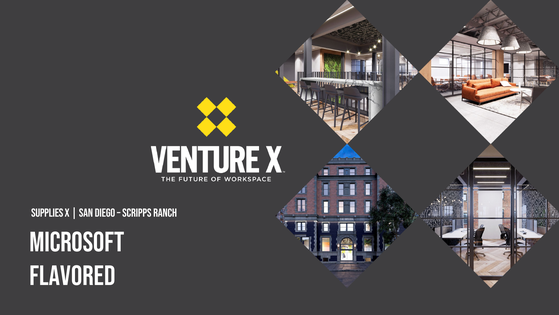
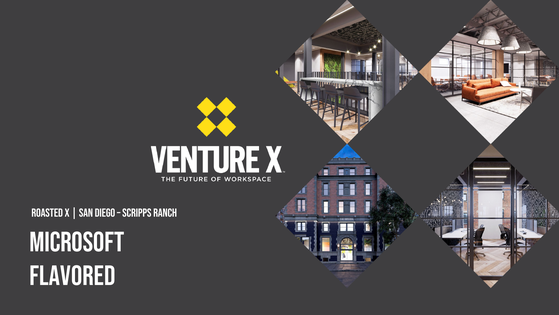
Supplies: Supplies -> Roasted (47, 213)
